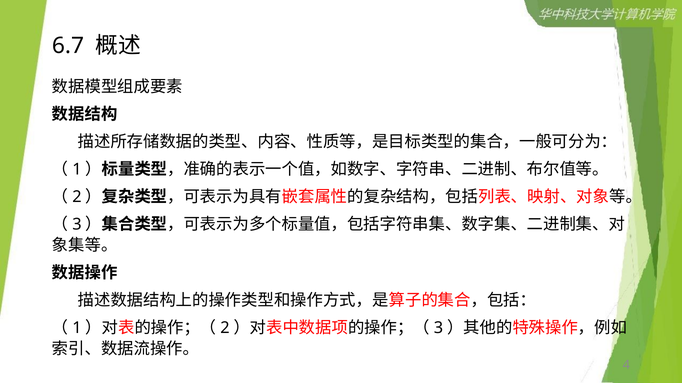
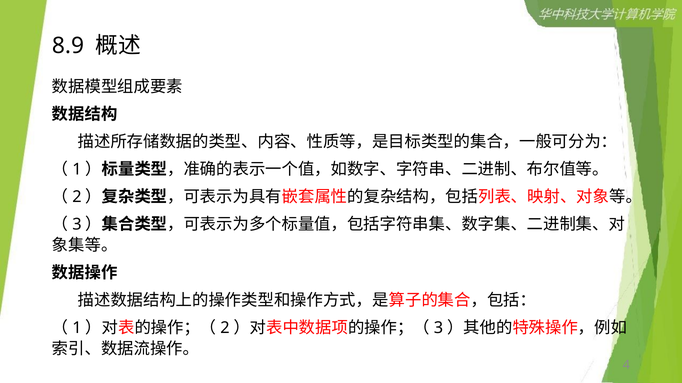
6.7: 6.7 -> 8.9 (68, 46)
